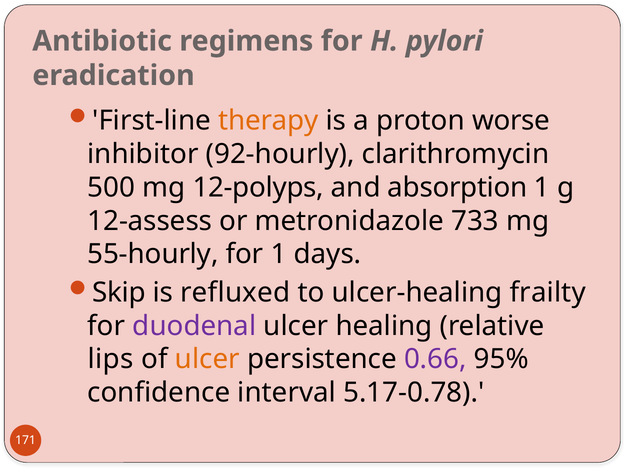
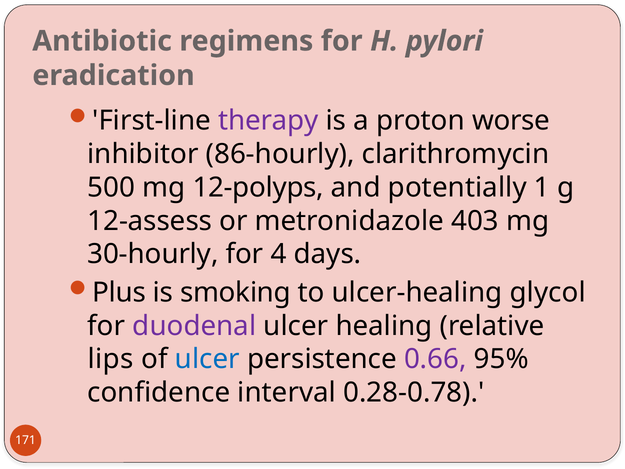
therapy colour: orange -> purple (268, 121)
92-hourly: 92-hourly -> 86-hourly (280, 154)
absorption: absorption -> potentially (457, 187)
733: 733 -> 403 (475, 221)
55-hourly: 55-hourly -> 30-hourly (153, 254)
for 1: 1 -> 4 (279, 254)
Skip: Skip -> Plus (119, 292)
refluxed: refluxed -> smoking (236, 292)
frailty: frailty -> glycol (548, 292)
ulcer colour: orange -> blue (207, 359)
5.17-0.78: 5.17-0.78 -> 0.28-0.78 (414, 392)
